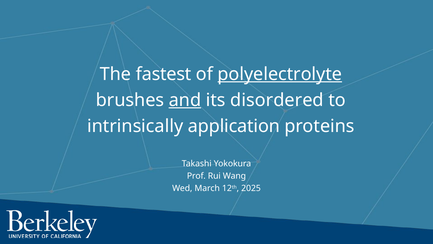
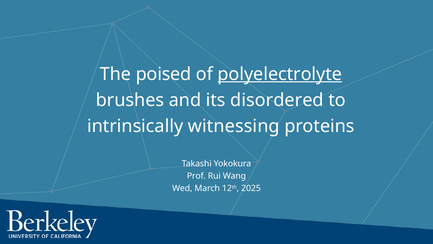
fastest: fastest -> poised (164, 74)
and underline: present -> none (185, 100)
application: application -> witnessing (234, 126)
